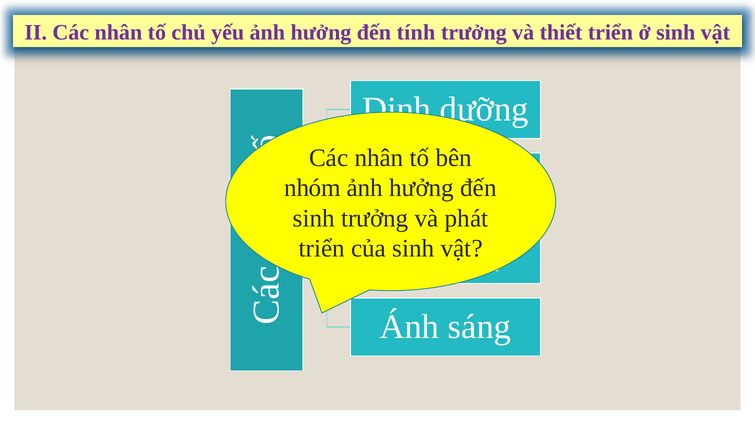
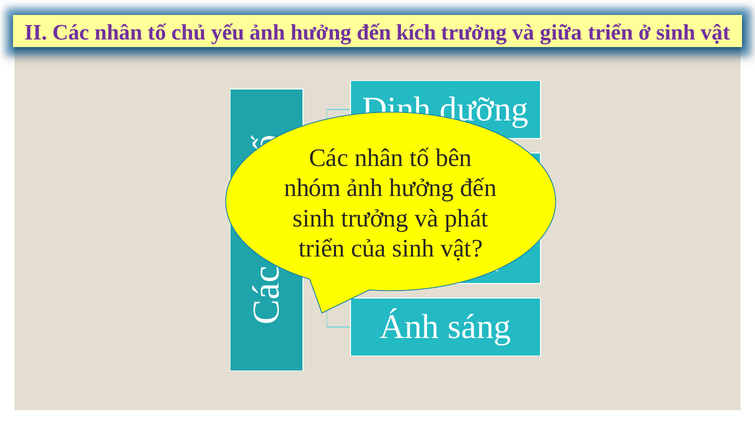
tính: tính -> kích (416, 33)
thiết: thiết -> giữa (561, 33)
